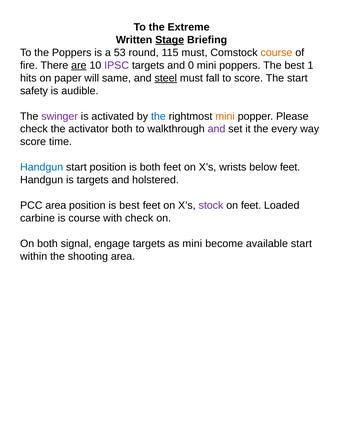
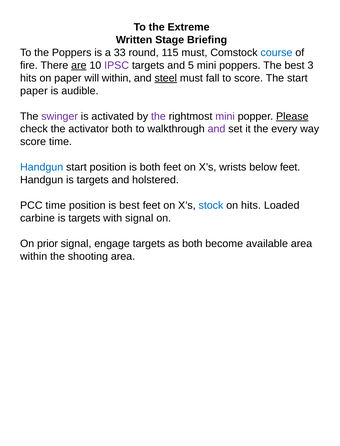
Stage underline: present -> none (170, 40)
53: 53 -> 33 (120, 53)
course colour: orange -> blue (276, 53)
0: 0 -> 5 (191, 65)
1: 1 -> 3 (310, 65)
will same: same -> within (117, 78)
safety: safety -> paper (34, 91)
the colour: blue -> purple (158, 116)
mini colour: orange -> purple (225, 116)
Please underline: none -> present (292, 116)
PCC area: area -> time (56, 206)
stock colour: purple -> blue (211, 206)
on feet: feet -> hits (251, 206)
carbine is course: course -> targets (84, 218)
with check: check -> signal (139, 218)
On both: both -> prior (48, 244)
as mini: mini -> both (192, 244)
available start: start -> area (301, 244)
